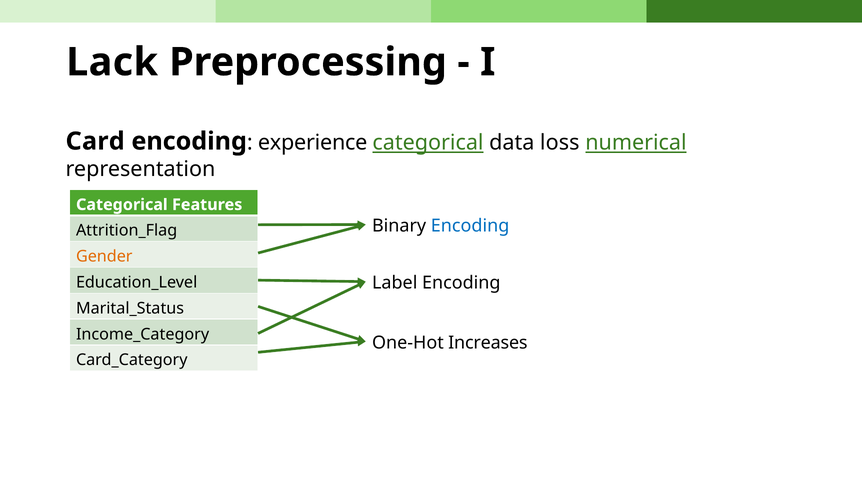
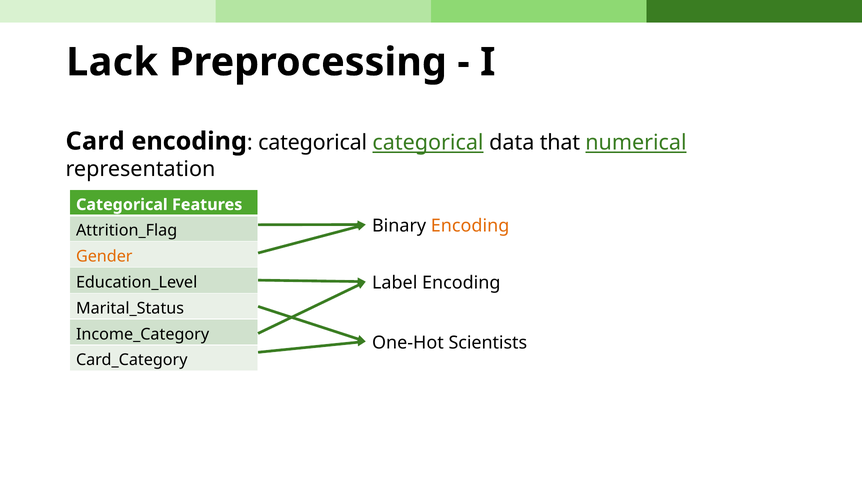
experience: experience -> categorical (313, 142)
loss: loss -> that (560, 142)
Encoding colour: blue -> orange (470, 226)
Increases: Increases -> Scientists (488, 343)
